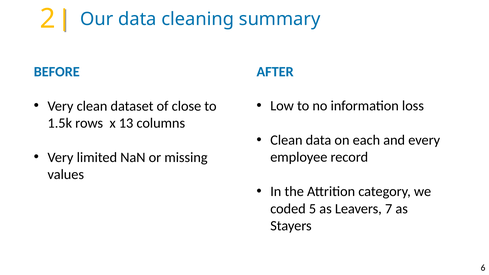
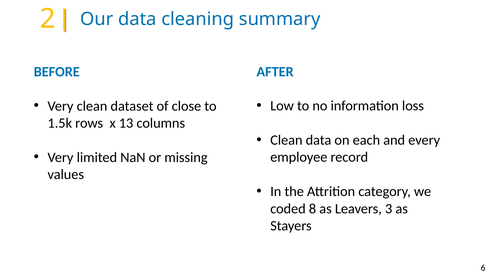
5: 5 -> 8 (312, 209)
7: 7 -> 3 (389, 209)
